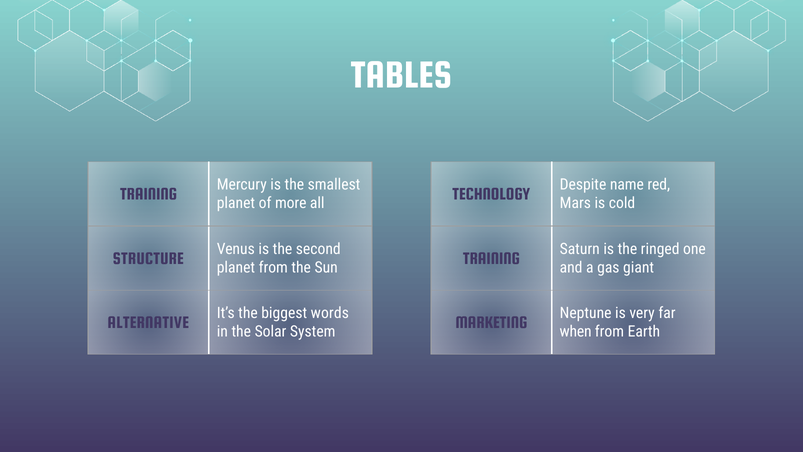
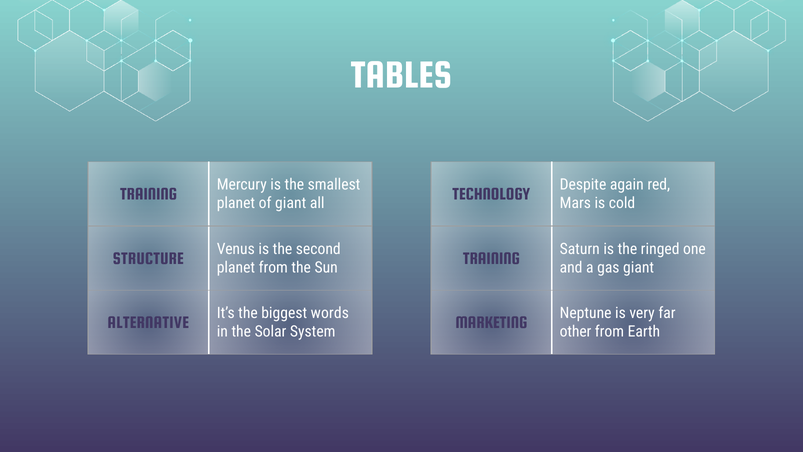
name: name -> again (627, 185)
of more: more -> giant (291, 203)
when: when -> other (576, 331)
